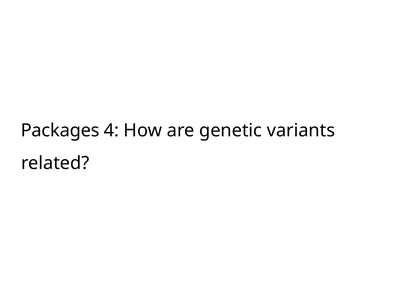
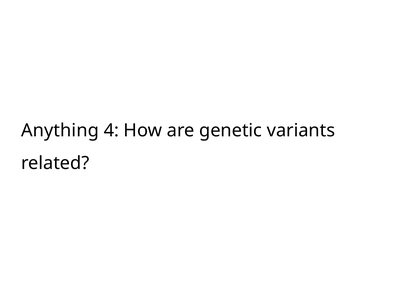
Packages: Packages -> Anything (60, 130)
